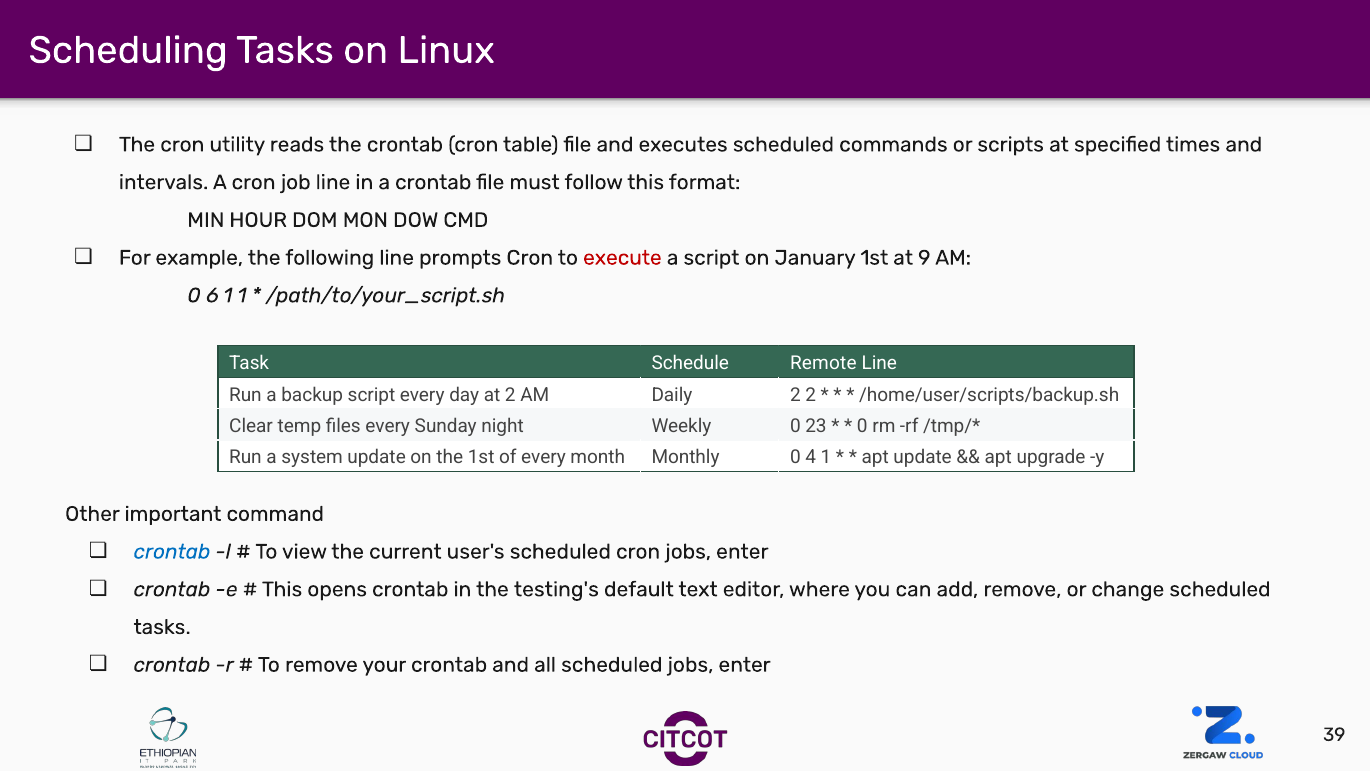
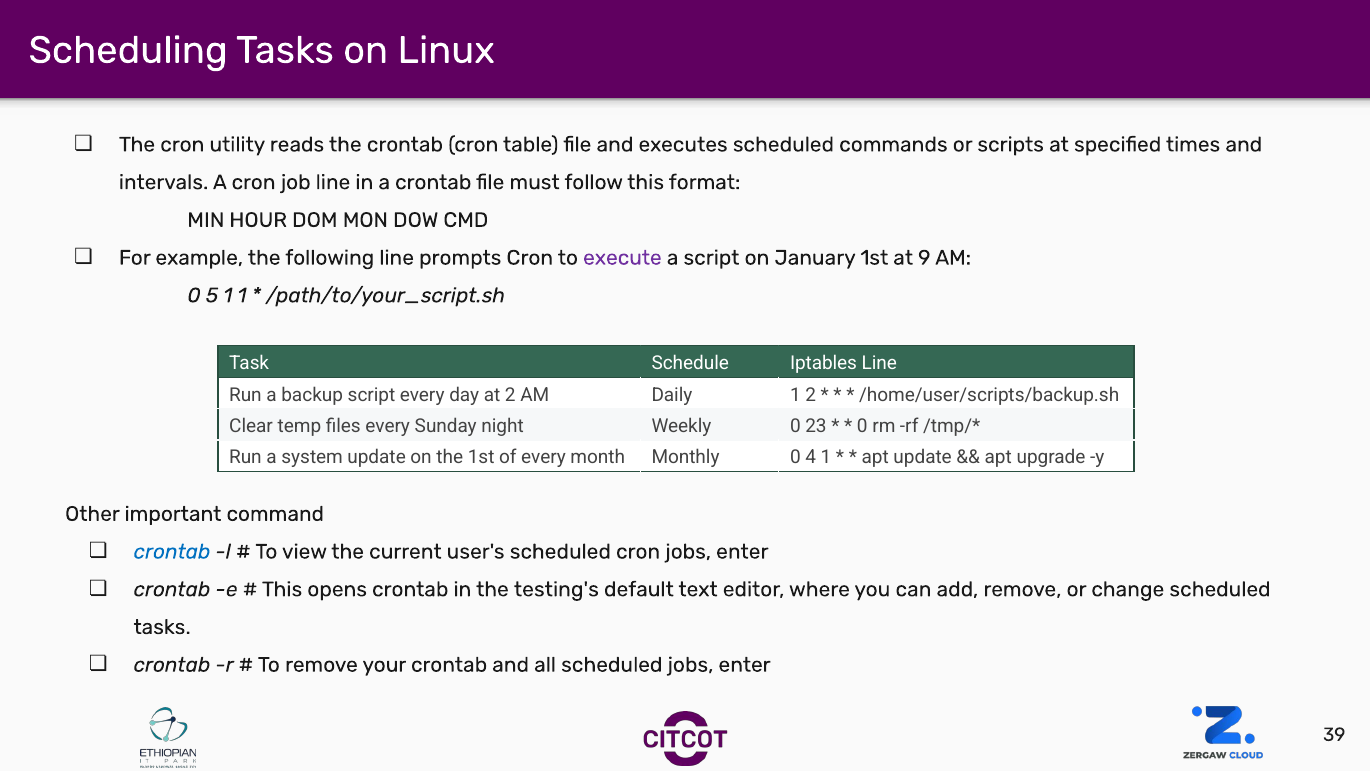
execute colour: red -> purple (622, 258)
6: 6 -> 5 (212, 295)
Remote: Remote -> Iptables (823, 363)
Daily 2: 2 -> 1 (795, 395)
